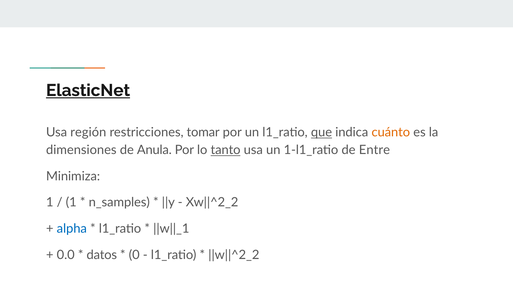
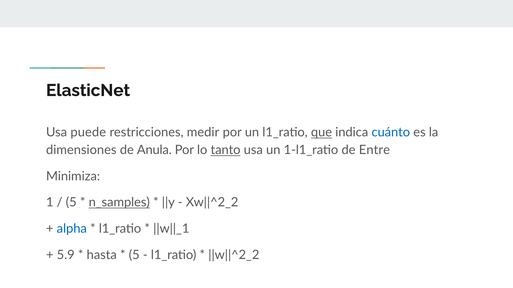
ElasticNet underline: present -> none (88, 91)
región: región -> puede (88, 133)
tomar: tomar -> medir (203, 133)
cuánto colour: orange -> blue (391, 133)
1: 1 -> 5 (71, 203)
n_samples underline: none -> present (119, 203)
0.0: 0.0 -> 5.9 (66, 255)
datos: datos -> hasta (102, 255)
0: 0 -> 5 (134, 255)
